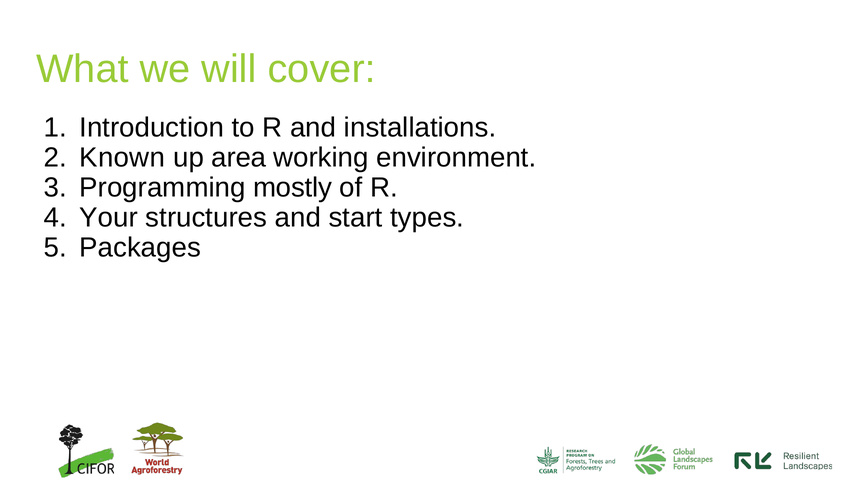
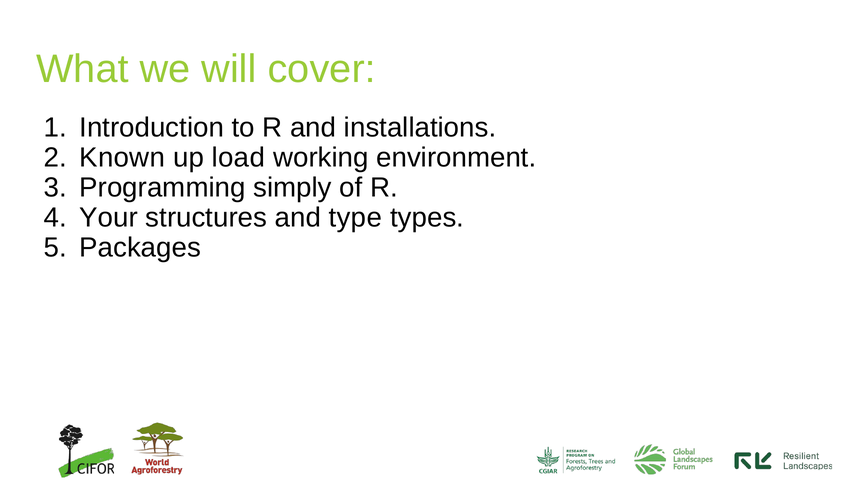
area: area -> load (238, 157)
mostly: mostly -> simply (292, 187)
start: start -> type (355, 217)
